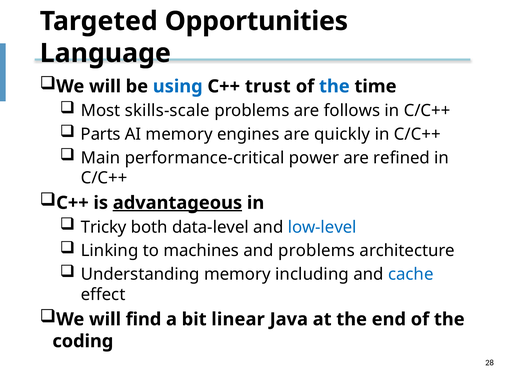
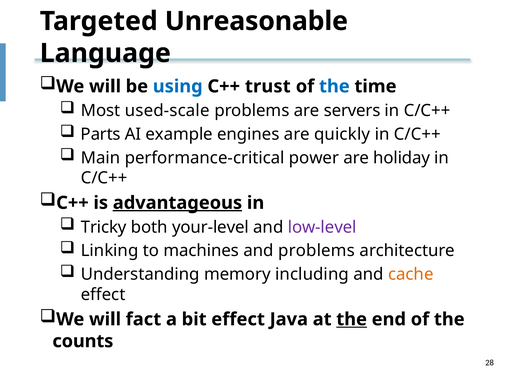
Opportunities: Opportunities -> Unreasonable (256, 21)
skills-scale: skills-scale -> used-scale (167, 111)
follows: follows -> servers (352, 111)
AI memory: memory -> example (179, 134)
refined: refined -> holiday (402, 158)
data-level: data-level -> your-level (210, 227)
low-level colour: blue -> purple (322, 227)
cache colour: blue -> orange (411, 274)
find: find -> fact (143, 319)
bit linear: linear -> effect (238, 319)
the underline: none -> present (352, 319)
coding: coding -> counts (83, 341)
